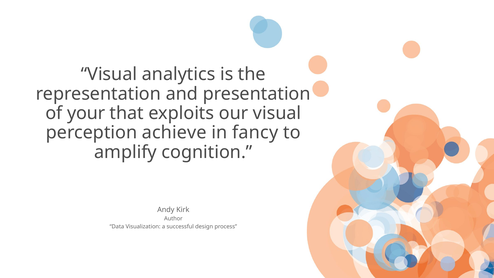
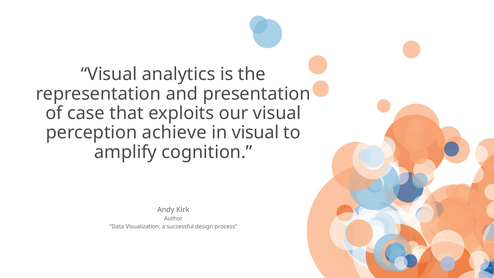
your: your -> case (86, 113)
in fancy: fancy -> visual (255, 133)
